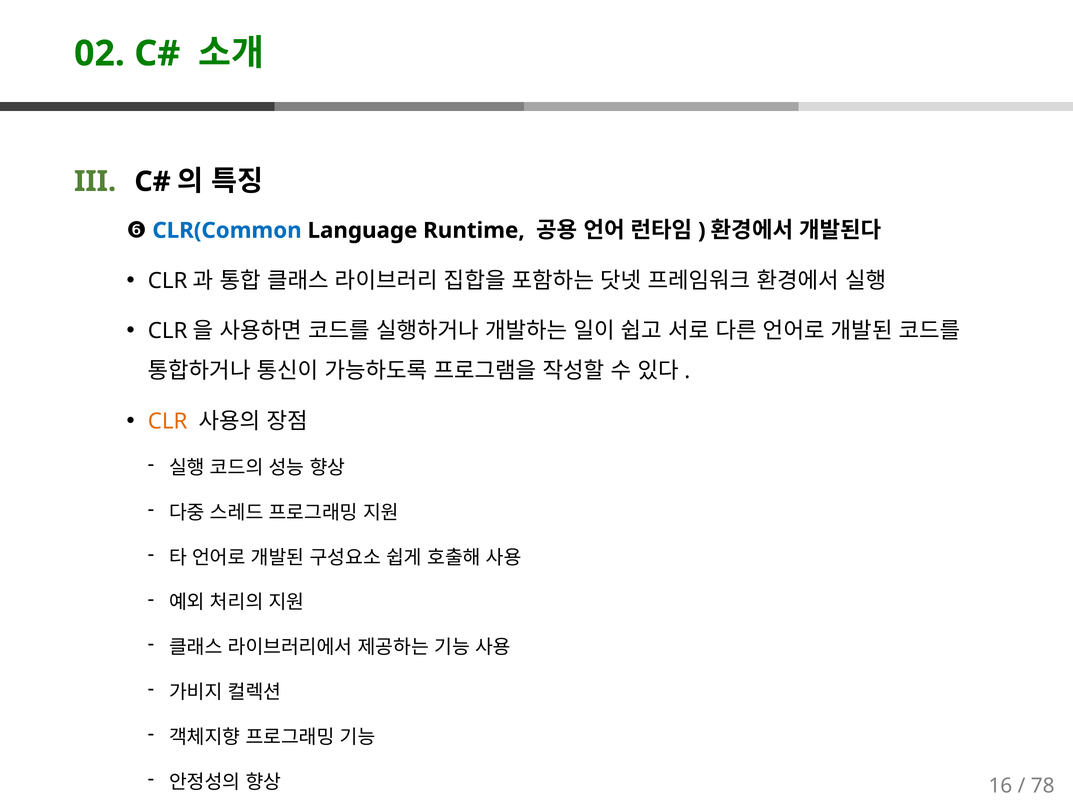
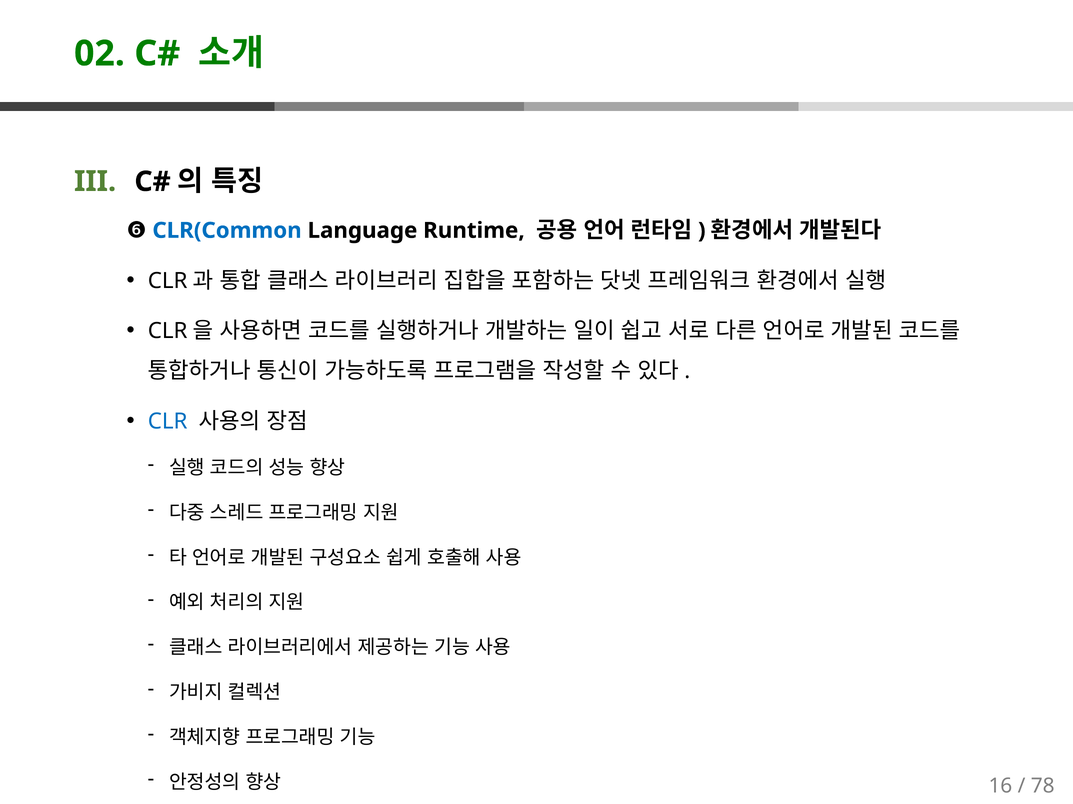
CLR colour: orange -> blue (168, 422)
